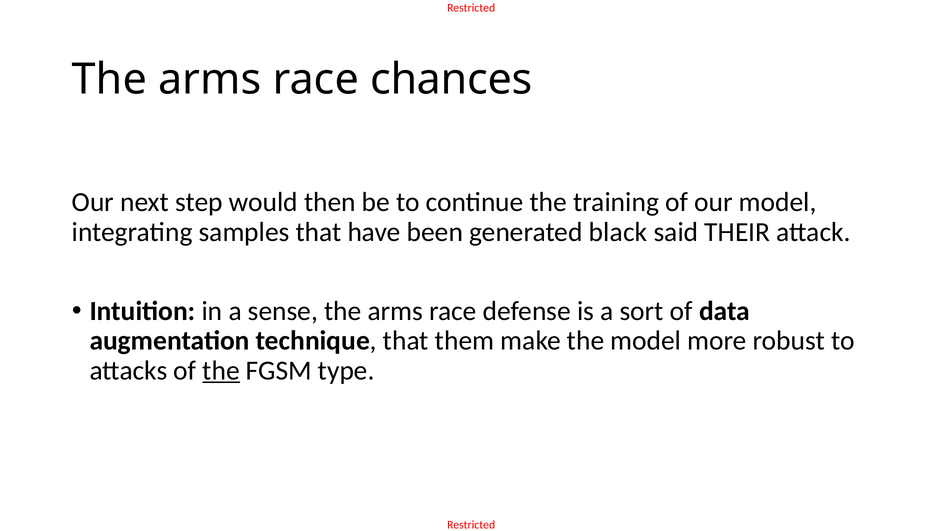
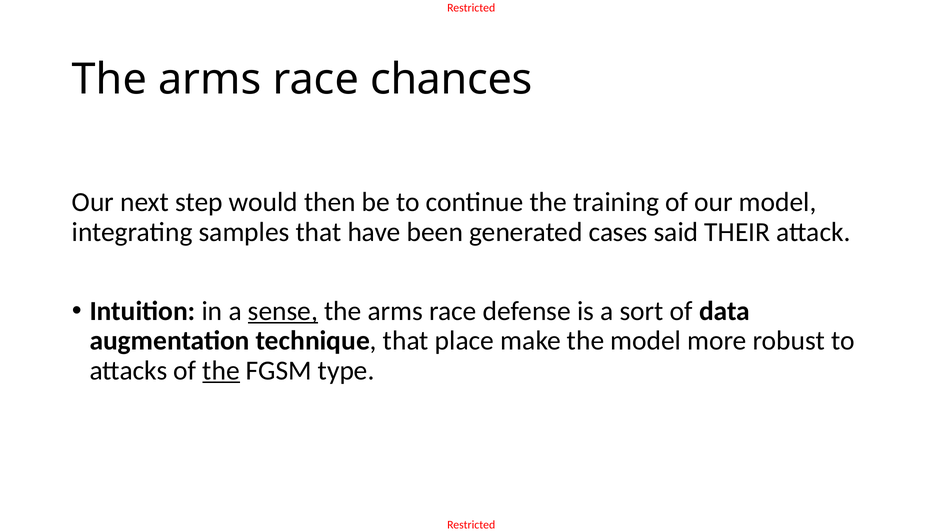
black: black -> cases (618, 232)
sense underline: none -> present (283, 311)
them: them -> place (464, 340)
